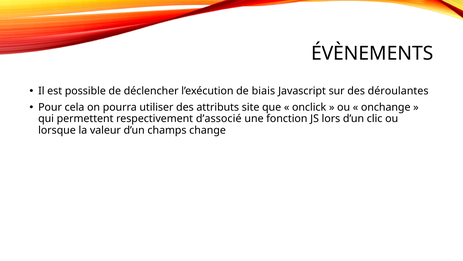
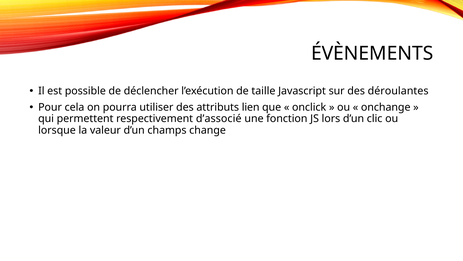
biais: biais -> taille (263, 91)
site: site -> lien (251, 107)
